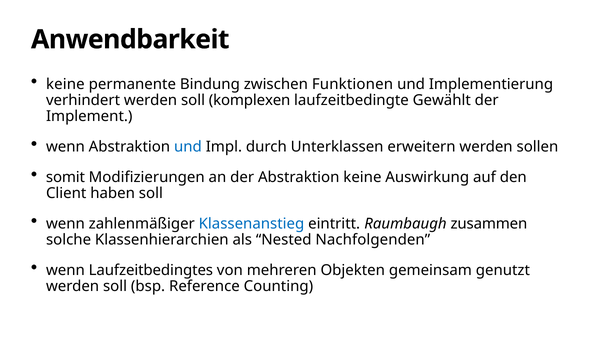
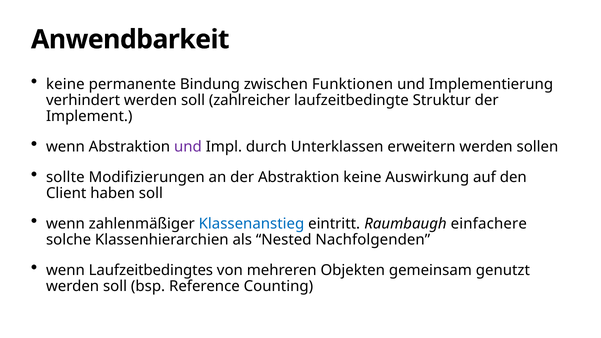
komplexen: komplexen -> zahlreicher (250, 100)
Gewählt: Gewählt -> Struktur (442, 100)
und colour: blue -> purple (188, 147)
somit: somit -> sollte (65, 177)
zusammen: zusammen -> einfachere (489, 224)
